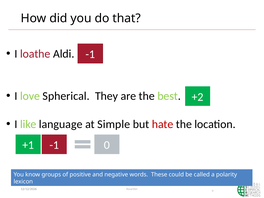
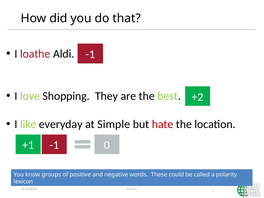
Spherical: Spherical -> Shopping (66, 96)
language: language -> everyday (61, 124)
